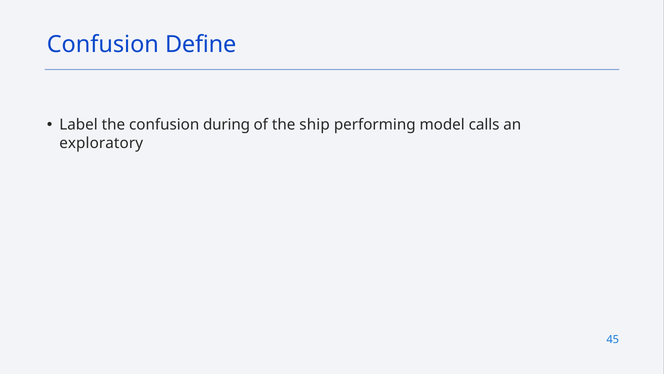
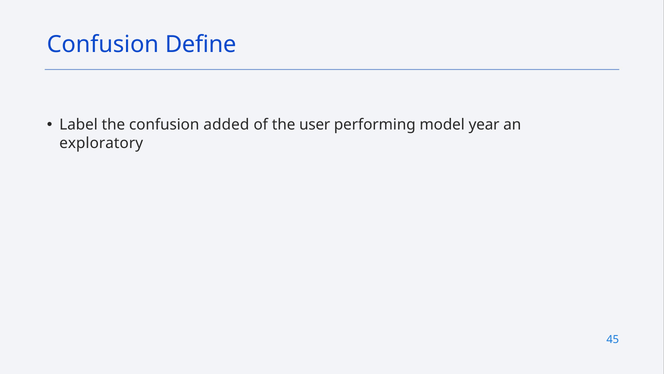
during: during -> added (226, 125)
ship: ship -> user (315, 125)
calls: calls -> year (484, 125)
